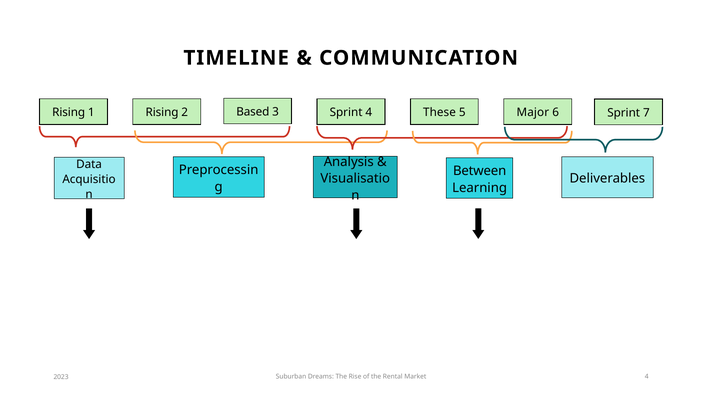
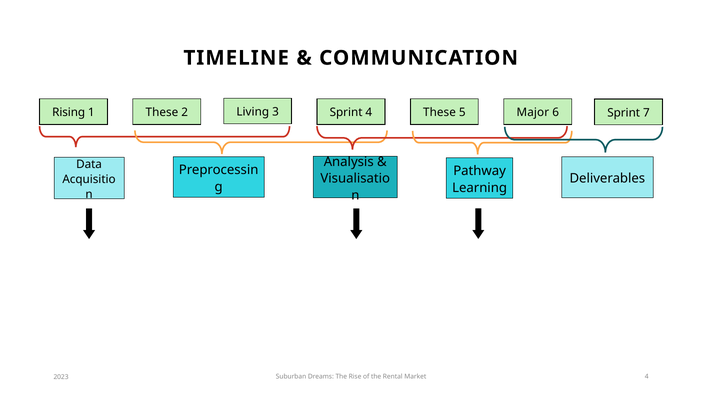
1 Rising: Rising -> These (162, 113)
Based: Based -> Living (253, 112)
Between: Between -> Pathway (480, 171)
